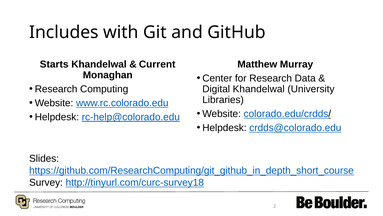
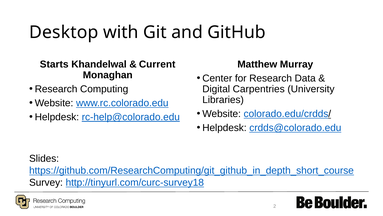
Includes: Includes -> Desktop (64, 32)
Digital Khandelwal: Khandelwal -> Carpentries (259, 89)
